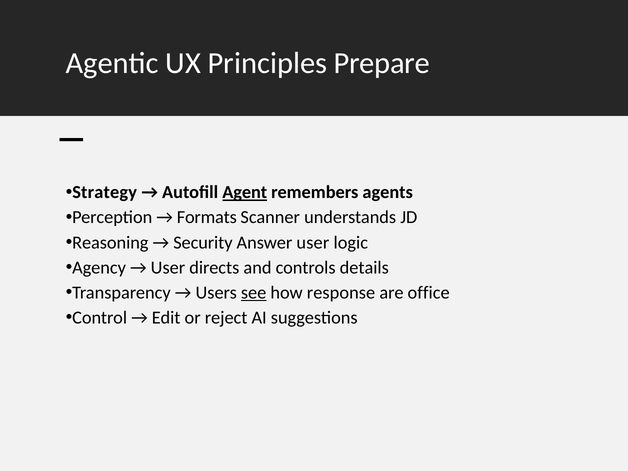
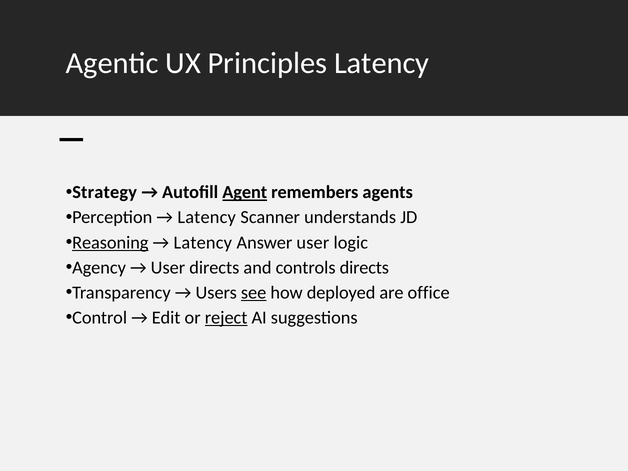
Principles Prepare: Prepare -> Latency (382, 63)
Formats: Formats -> Latency (207, 217)
Reasoning underline: none -> present (110, 242)
Security: Security -> Latency (203, 242)
controls details: details -> directs (364, 267)
response: response -> deployed (341, 293)
reject underline: none -> present (226, 318)
